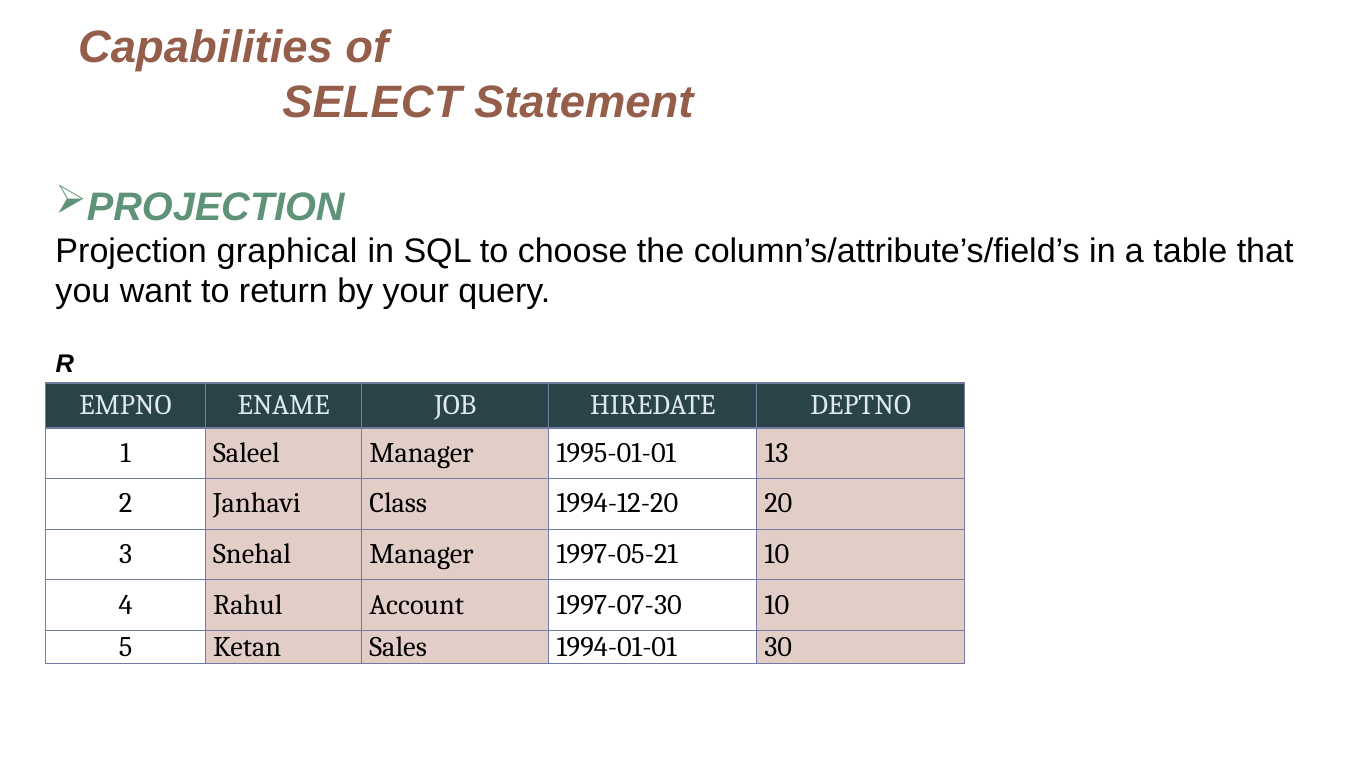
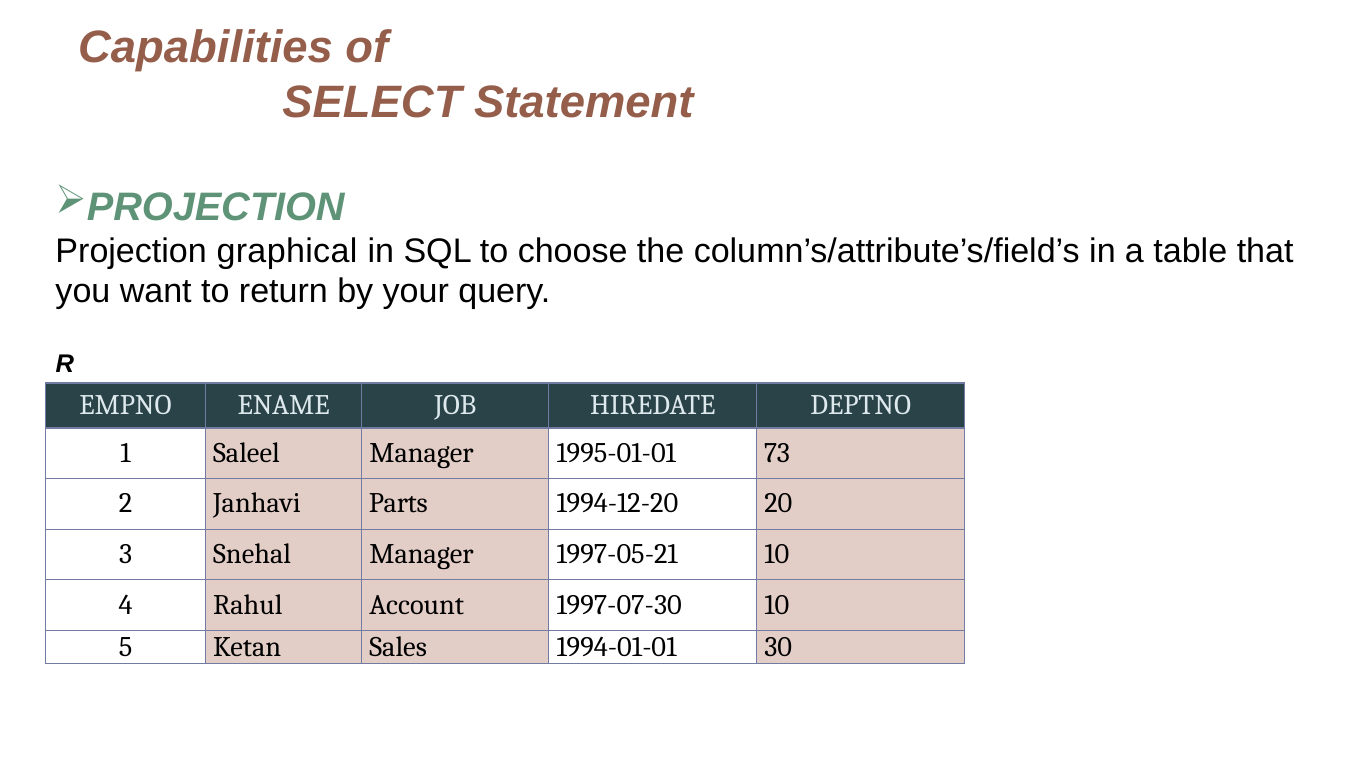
13: 13 -> 73 (777, 453)
Class: Class -> Parts (398, 504)
